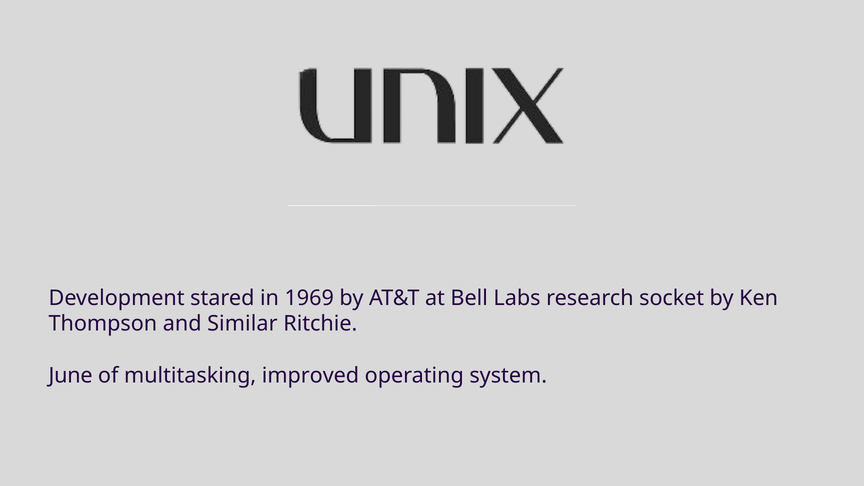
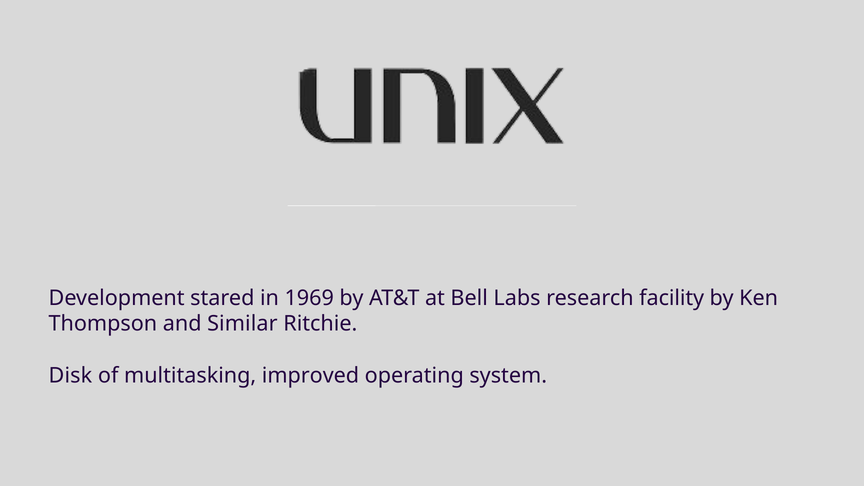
socket: socket -> facility (672, 298)
June: June -> Disk (70, 376)
